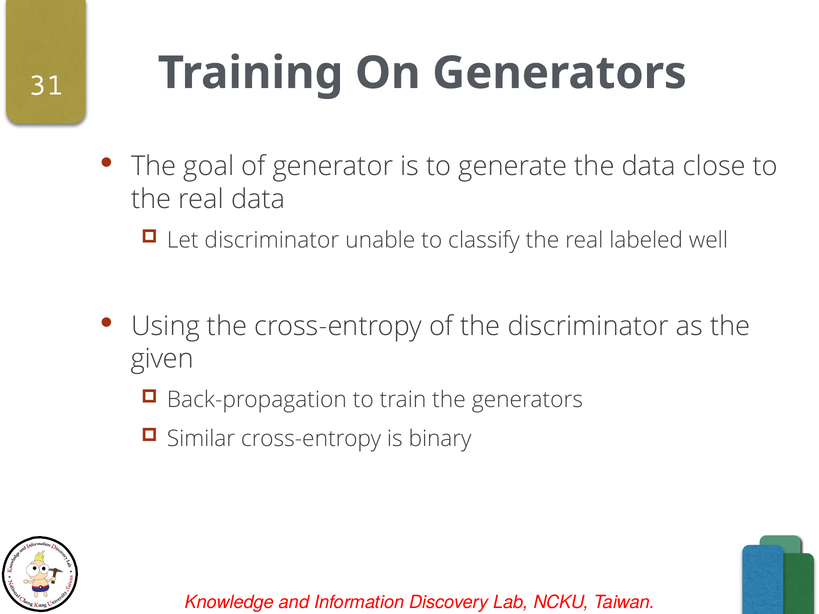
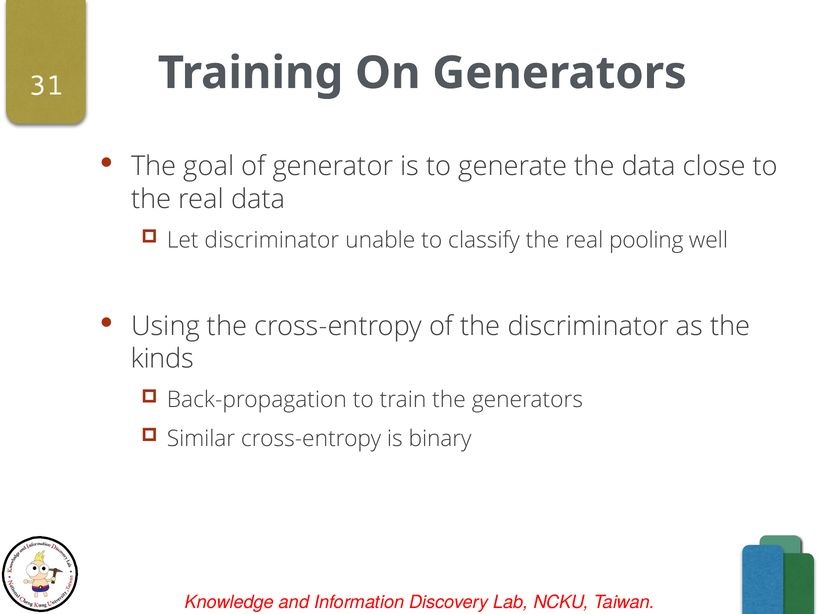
labeled: labeled -> pooling (646, 240)
given: given -> kinds (162, 359)
